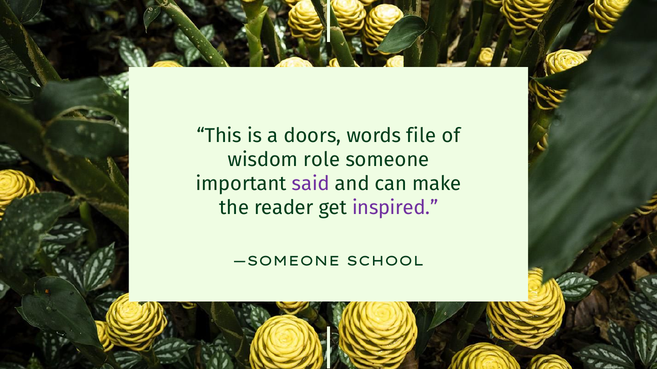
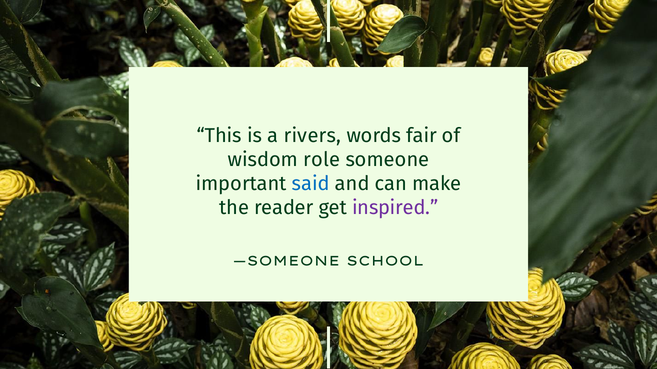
doors: doors -> rivers (312, 136)
file: file -> fair (422, 136)
said colour: purple -> blue (311, 184)
